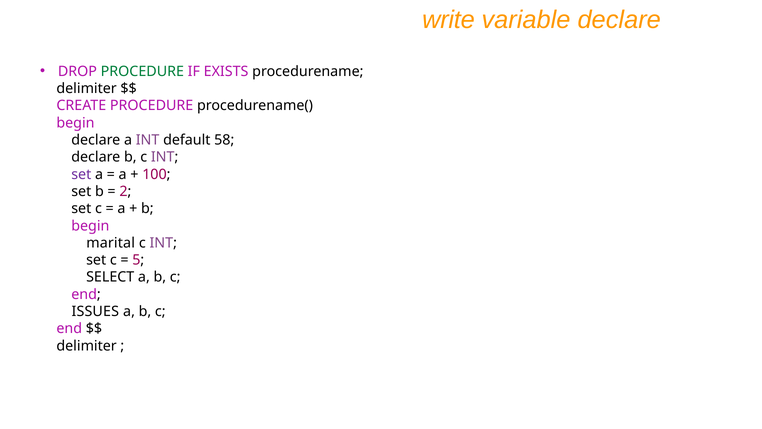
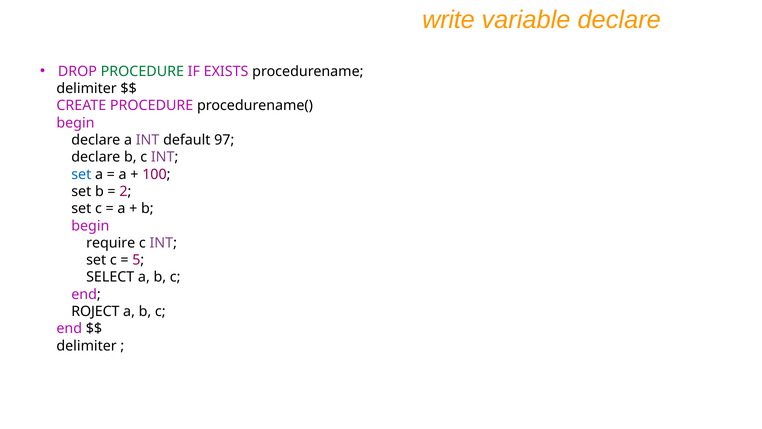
58: 58 -> 97 (224, 140)
set colour: purple -> blue (81, 174)
marital: marital -> require (111, 243)
ISSUES: ISSUES -> ROJECT (95, 311)
